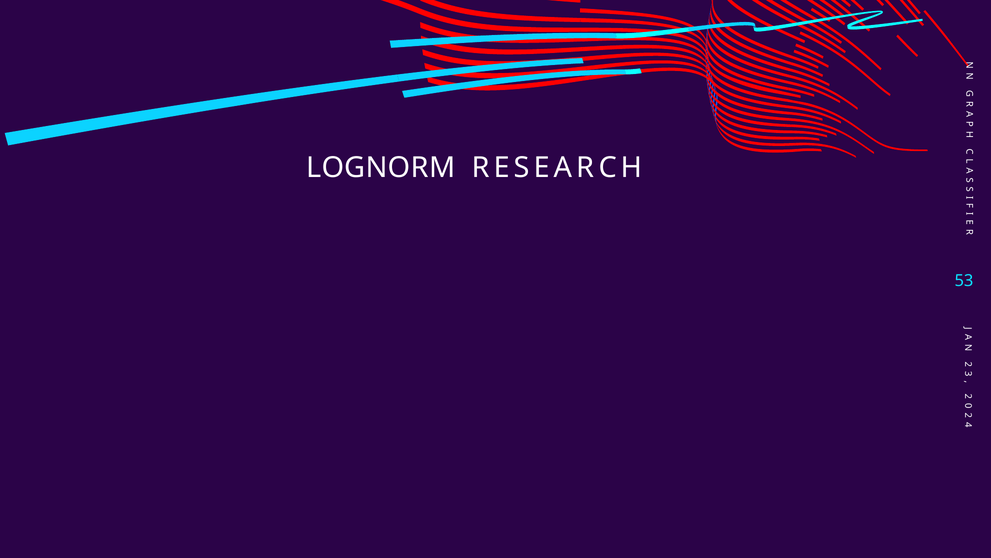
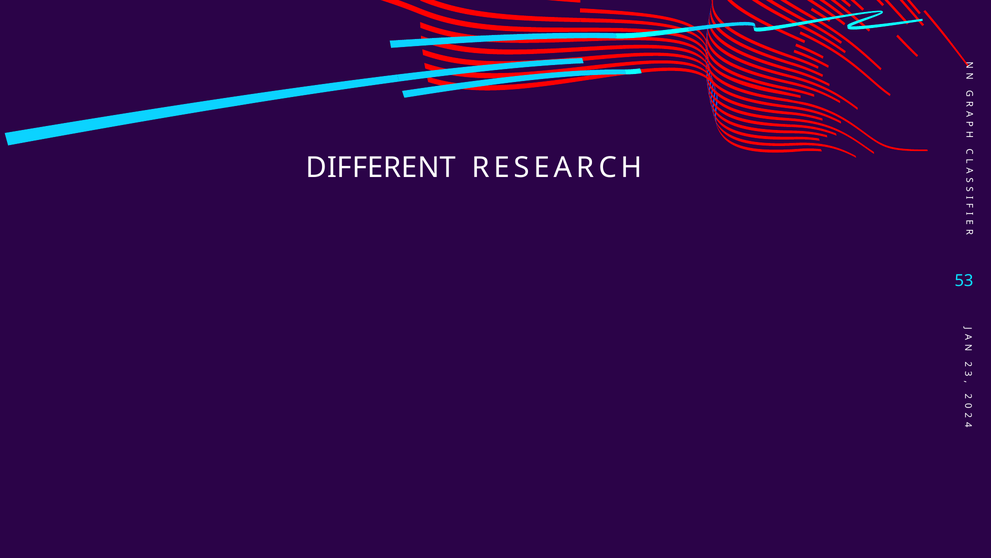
LOGNORM: LOGNORM -> DIFFERENT (381, 167)
